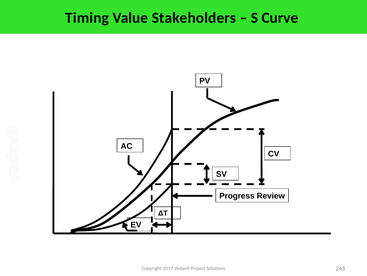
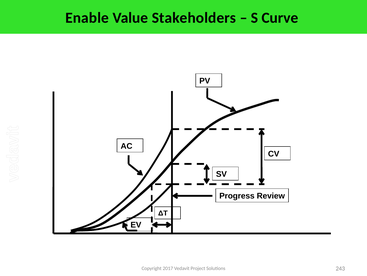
Timing: Timing -> Enable (87, 18)
